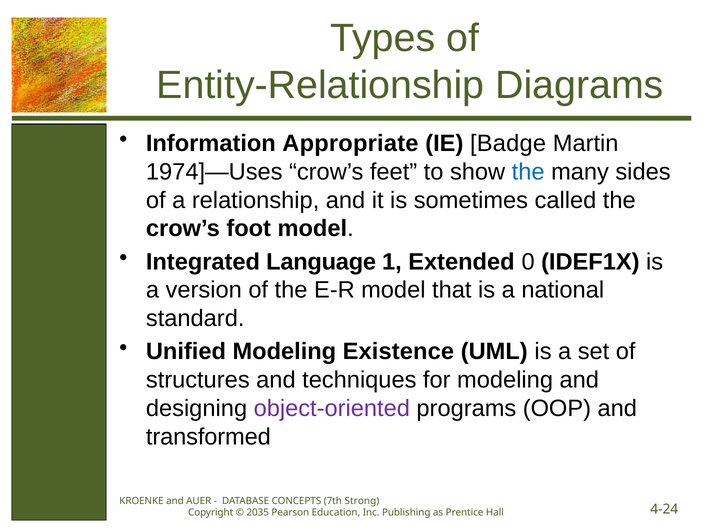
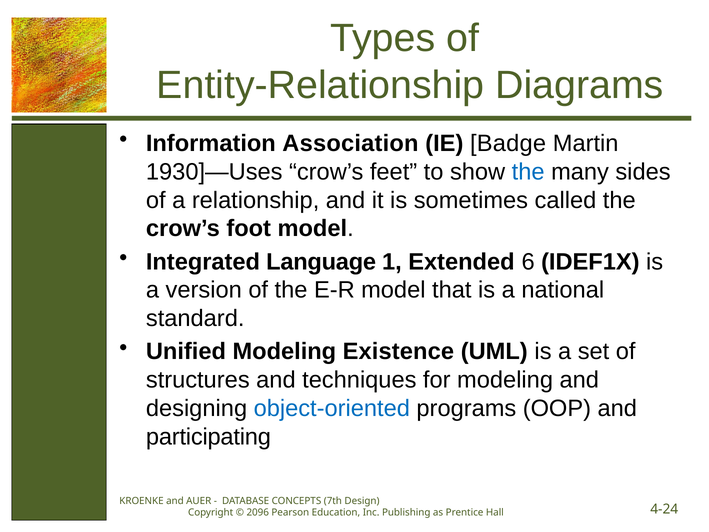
Appropriate: Appropriate -> Association (350, 143)
1974]—Uses: 1974]—Uses -> 1930]—Uses (214, 172)
0: 0 -> 6 (528, 262)
object-oriented colour: purple -> blue (332, 408)
transformed: transformed -> participating (208, 436)
Strong: Strong -> Design (362, 501)
2035: 2035 -> 2096 (258, 512)
